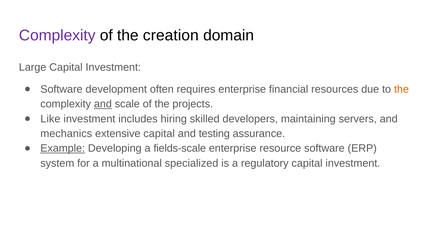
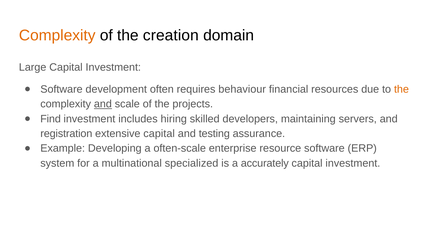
Complexity colour: purple -> orange (57, 36)
requires enterprise: enterprise -> behaviour (242, 89)
Like: Like -> Find (51, 119)
mechanics: mechanics -> registration (66, 134)
Example underline: present -> none (63, 149)
fields-scale: fields-scale -> often-scale (180, 149)
regulatory: regulatory -> accurately (265, 163)
